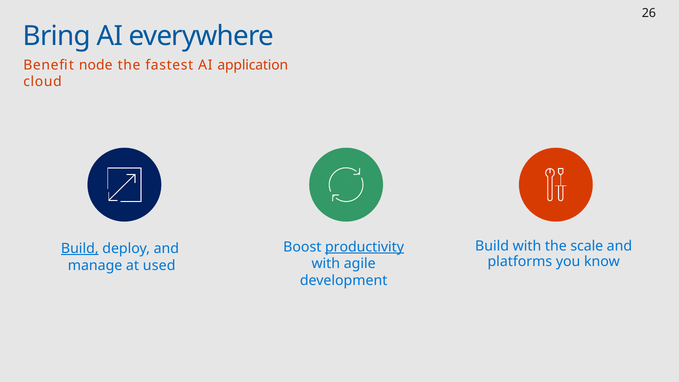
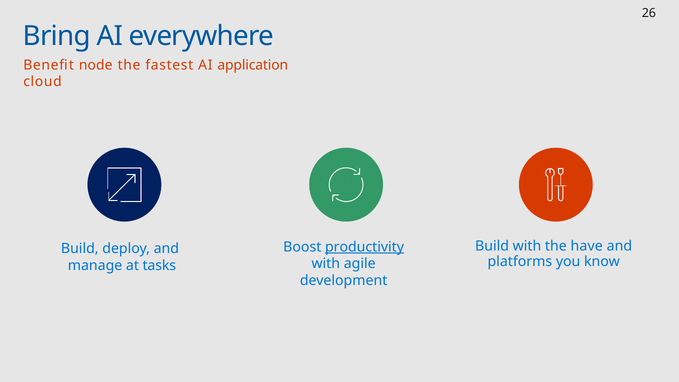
scale: scale -> have (587, 246)
Build underline: present -> none (80, 248)
used: used -> tasks (159, 265)
